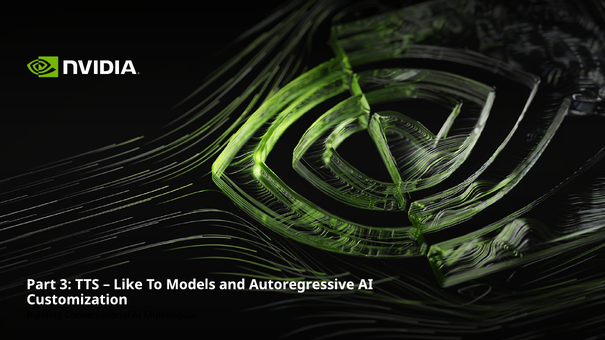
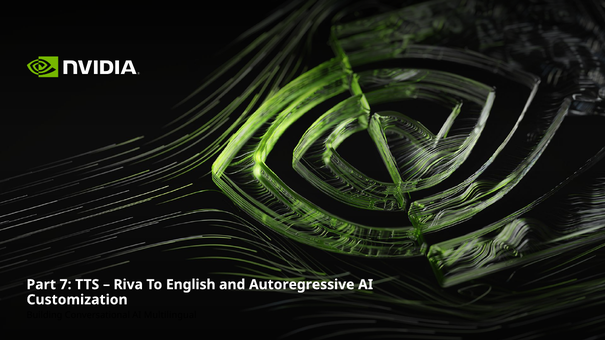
3: 3 -> 7 (66, 285)
Like: Like -> Riva (128, 285)
Models: Models -> English (191, 285)
